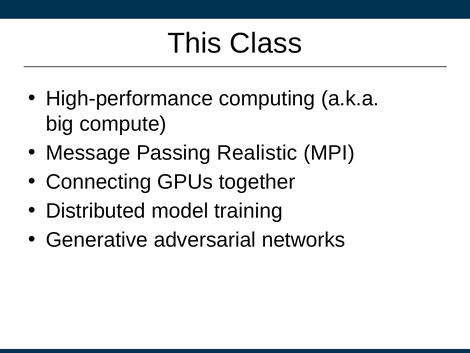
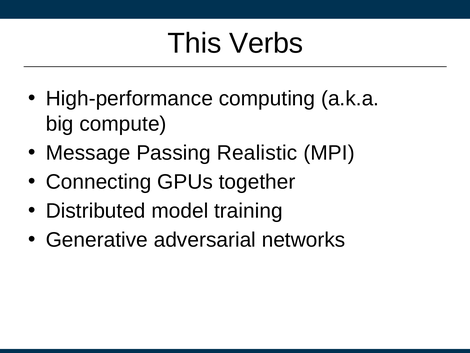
Class: Class -> Verbs (266, 43)
